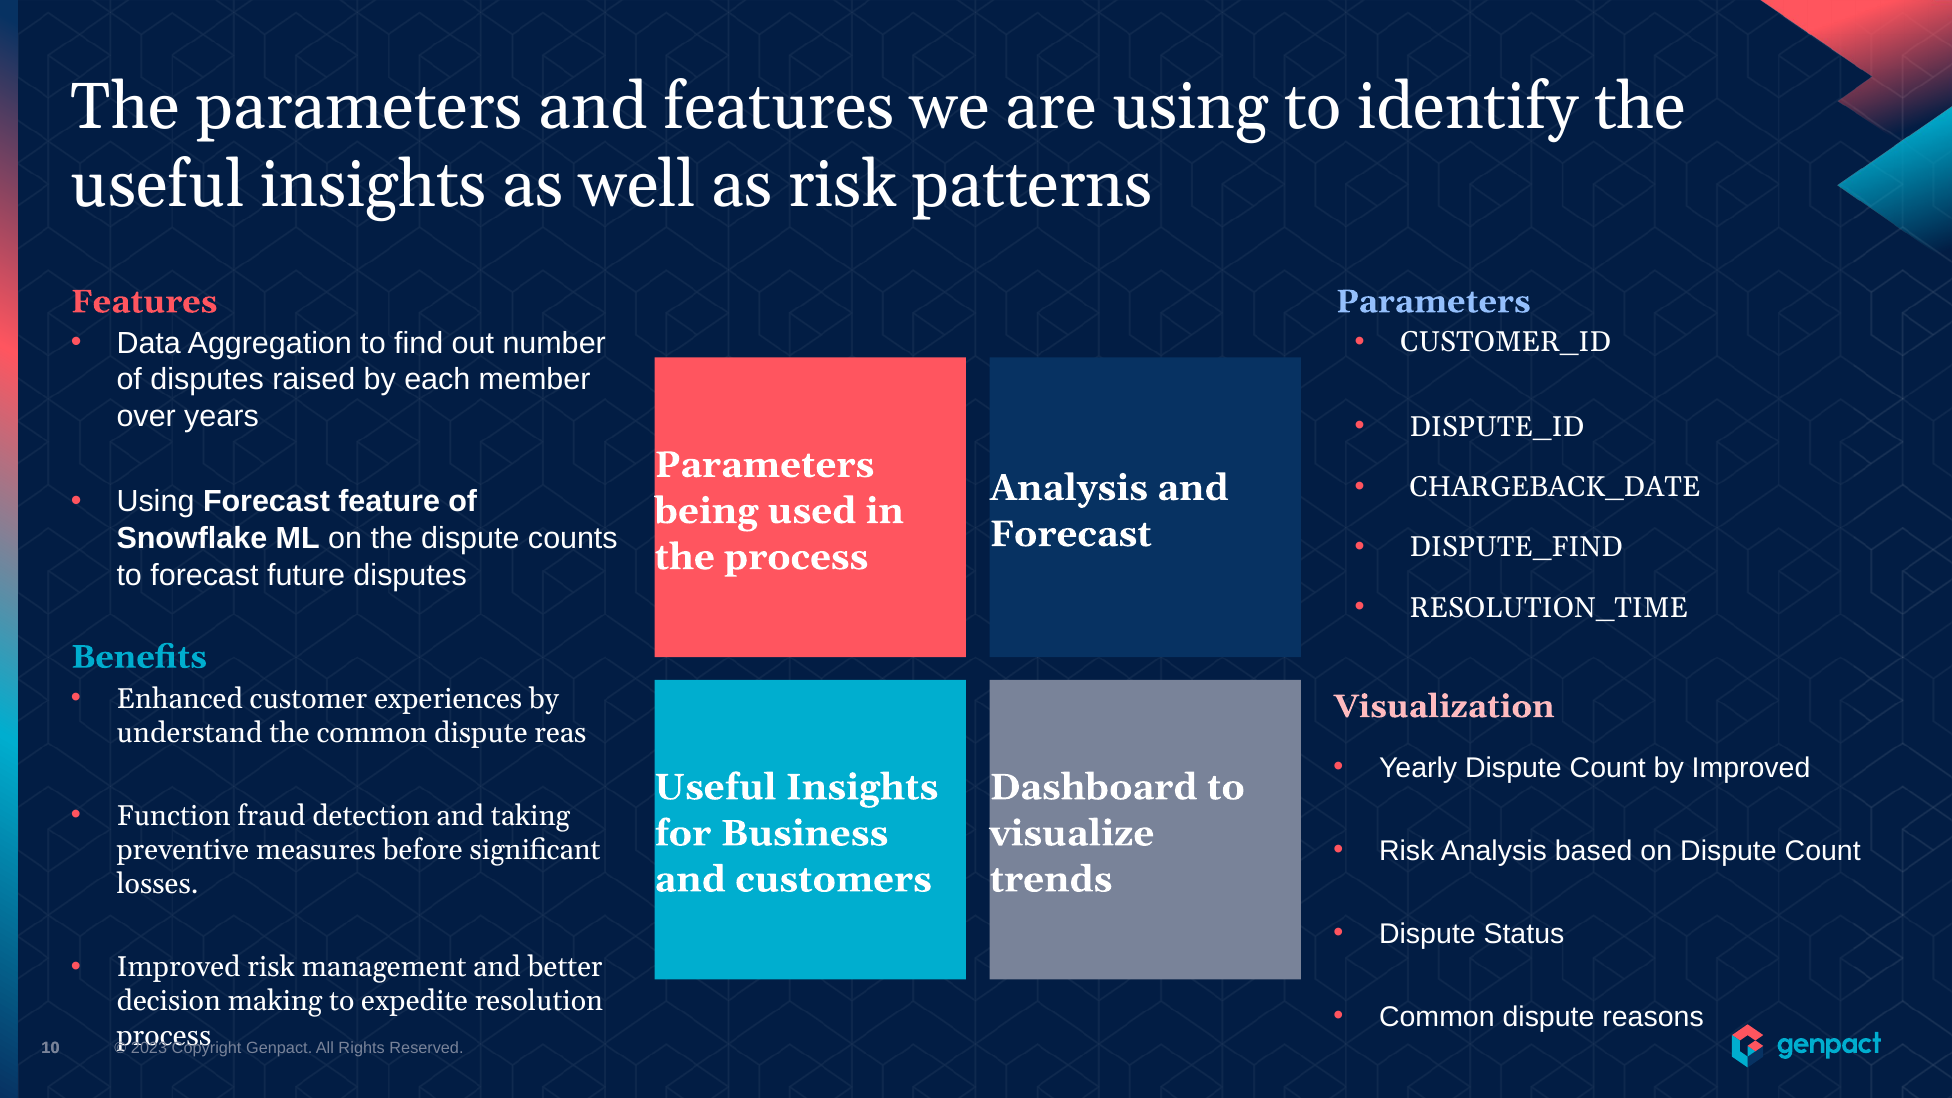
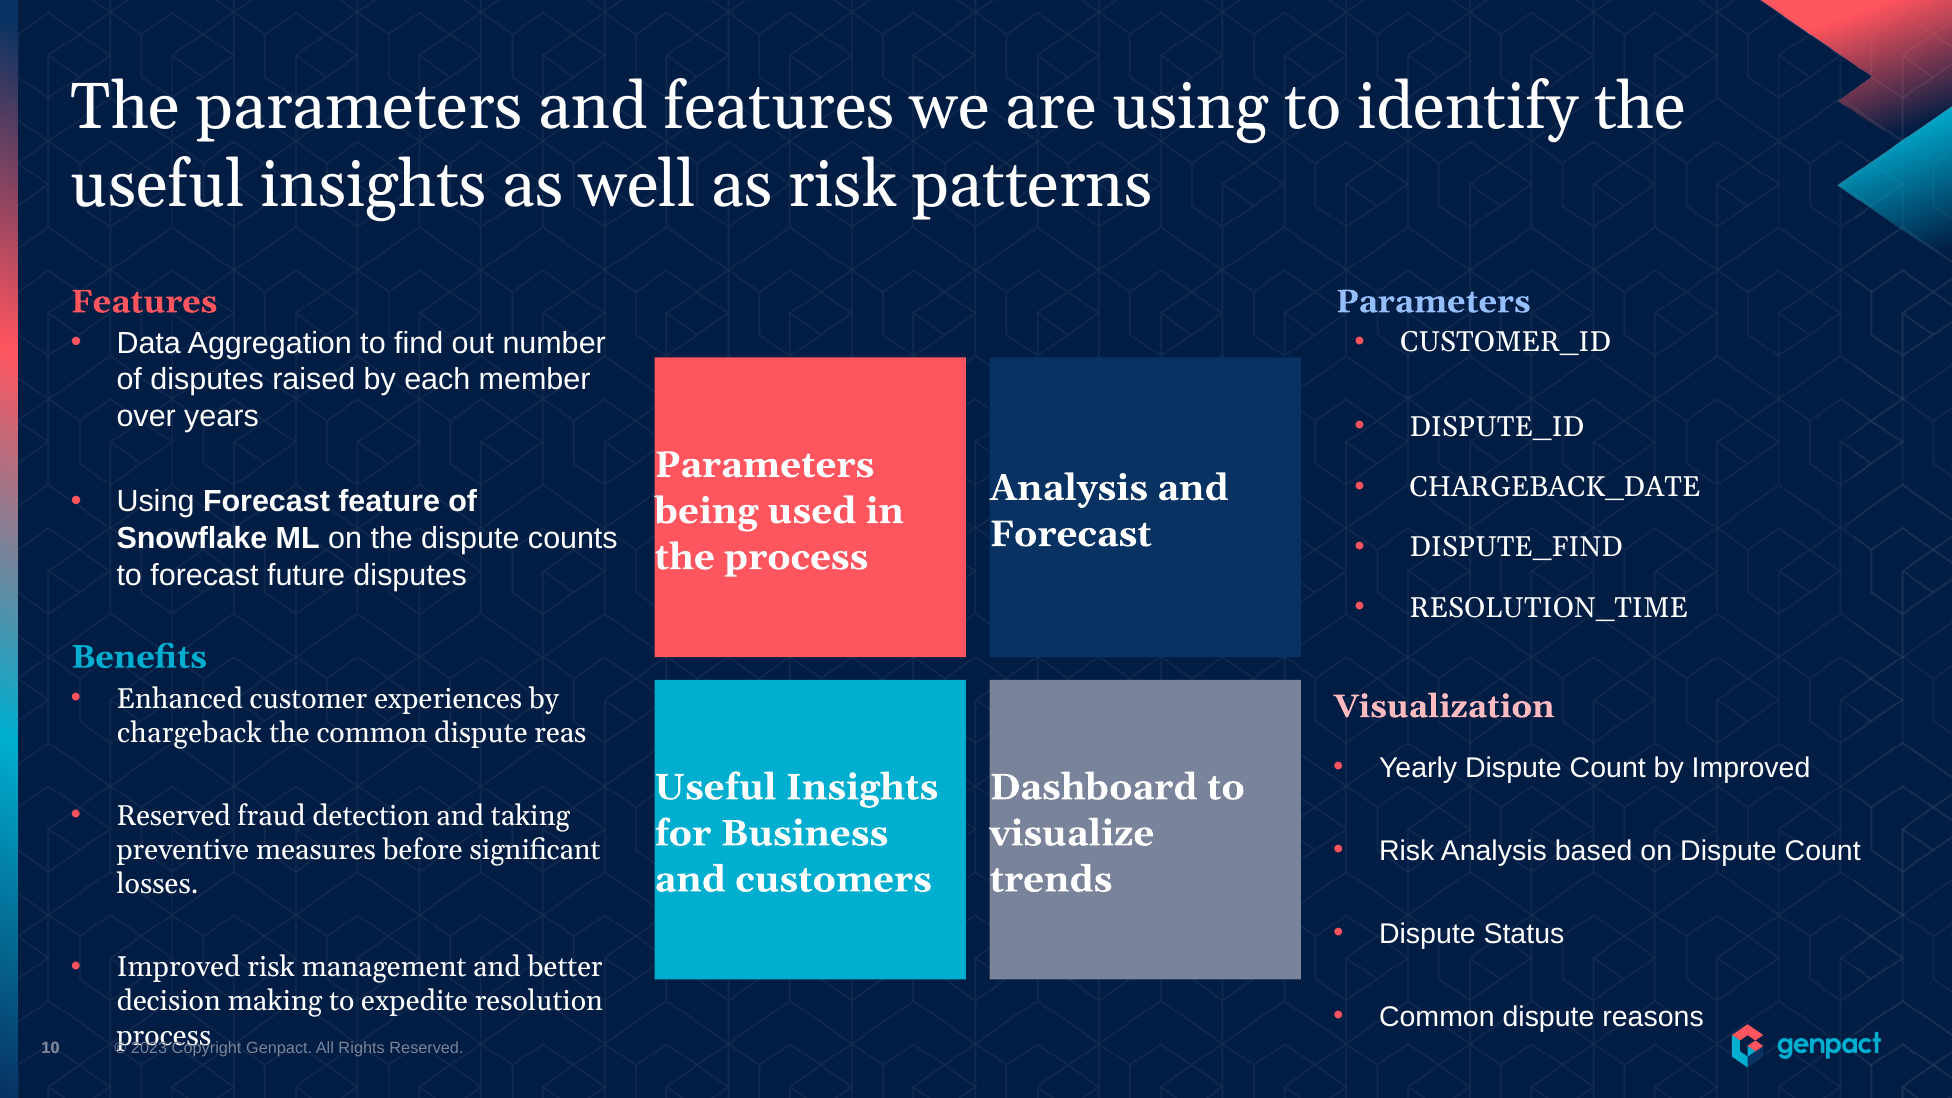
understand: understand -> chargeback (189, 733)
Function: Function -> Reserved (174, 816)
